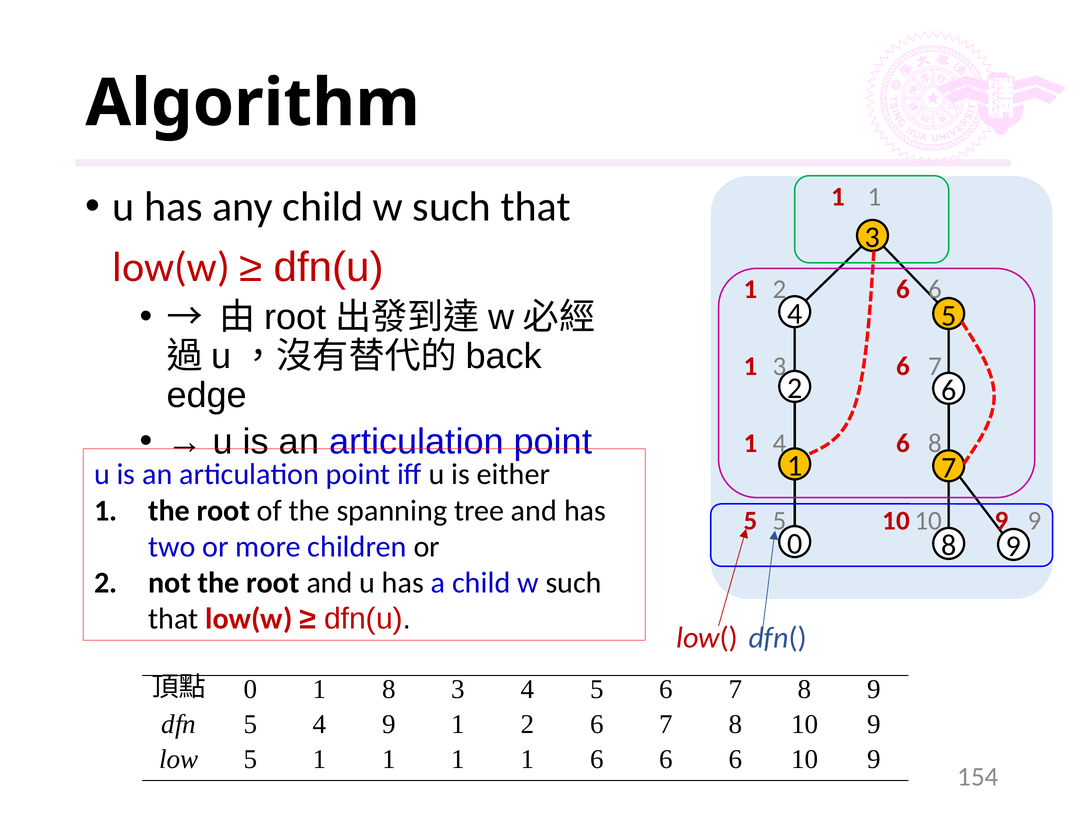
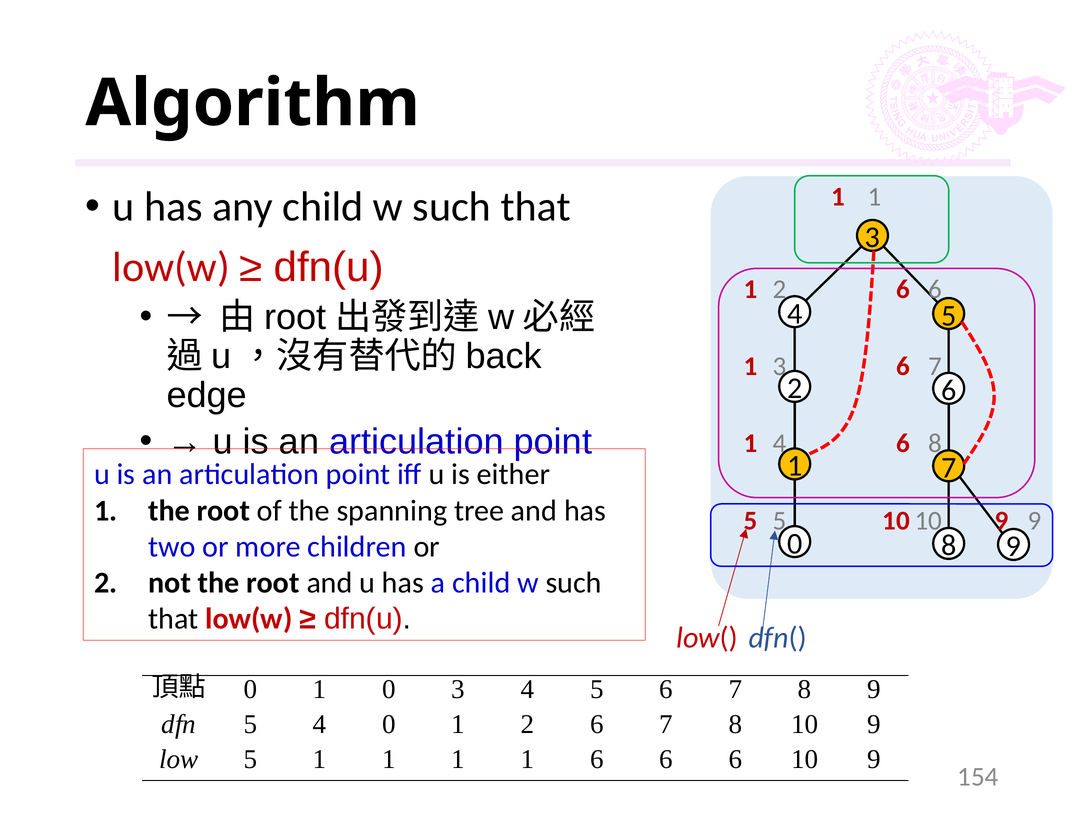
0 1 8: 8 -> 0 (389, 689)
4 9: 9 -> 0 (389, 724)
